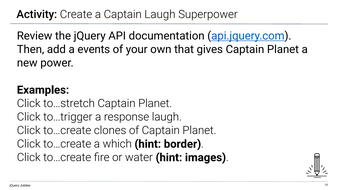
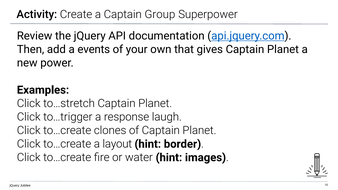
Captain Laugh: Laugh -> Group (160, 14)
which: which -> layout (117, 144)
